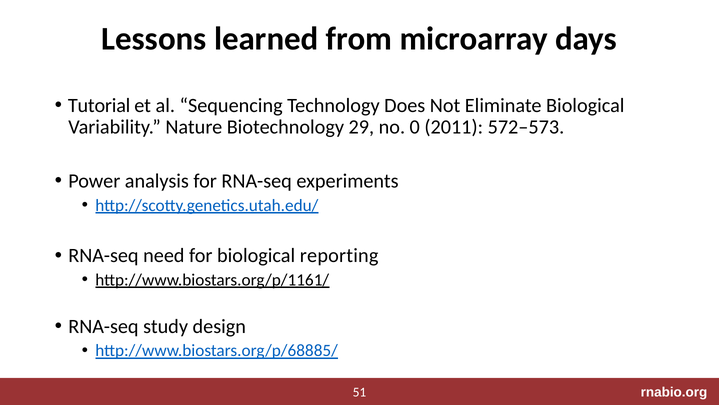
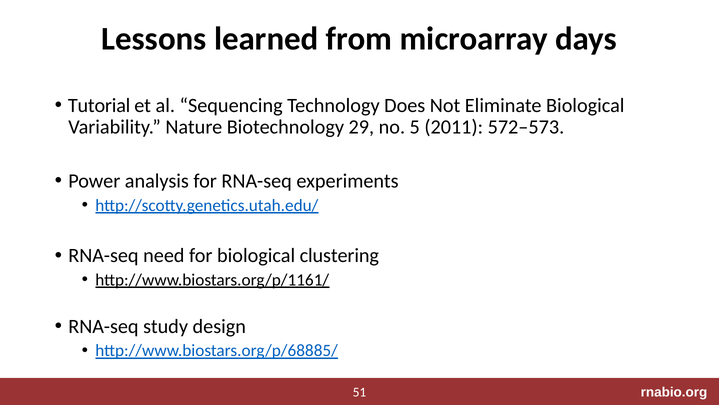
0: 0 -> 5 (415, 127)
reporting: reporting -> clustering (339, 255)
